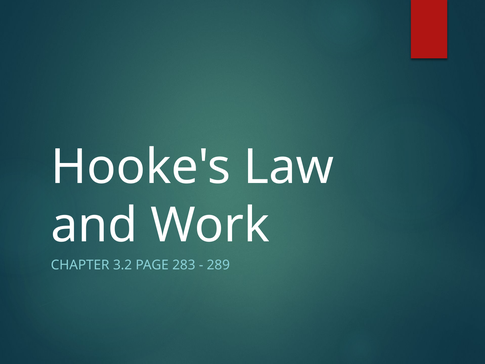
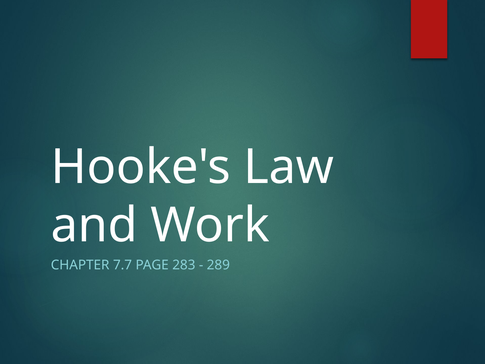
3.2: 3.2 -> 7.7 (123, 265)
